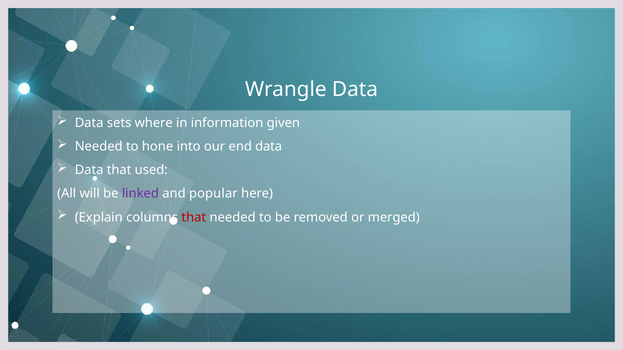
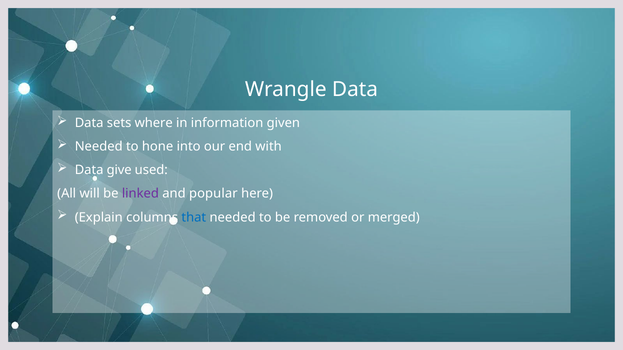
end data: data -> with (269, 147)
Data that: that -> give (119, 170)
that colour: red -> blue (194, 218)
